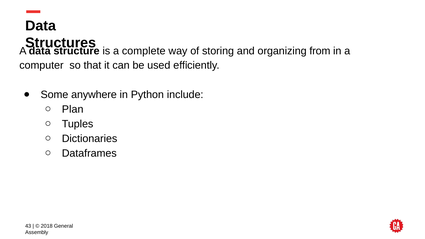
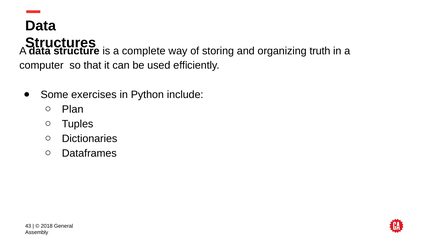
from: from -> truth (320, 51)
anywhere: anywhere -> exercises (94, 95)
